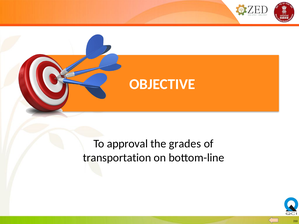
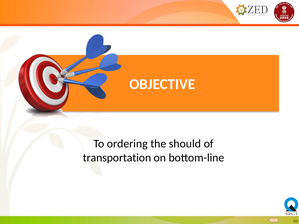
approval: approval -> ordering (127, 144)
grades: grades -> should (185, 144)
